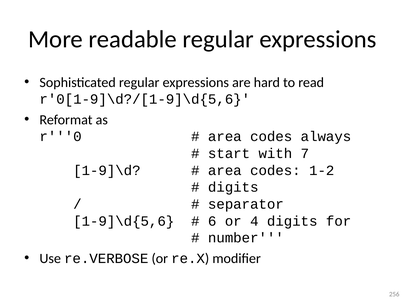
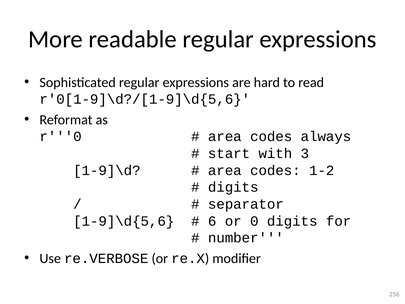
7: 7 -> 3 (305, 153)
4: 4 -> 0 (254, 221)
